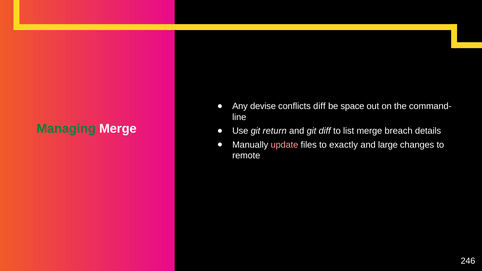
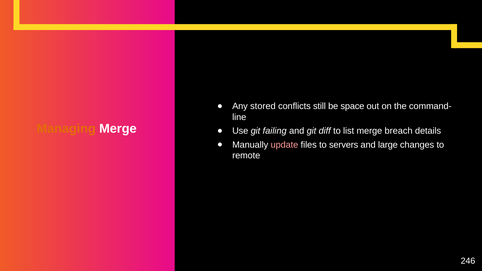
devise: devise -> stored (263, 106)
conflicts diff: diff -> still (319, 106)
Managing colour: green -> orange (66, 129)
return: return -> failing (275, 131)
exactly: exactly -> servers (344, 145)
